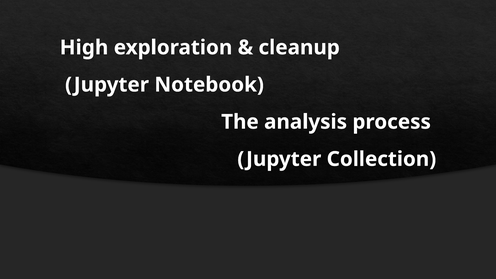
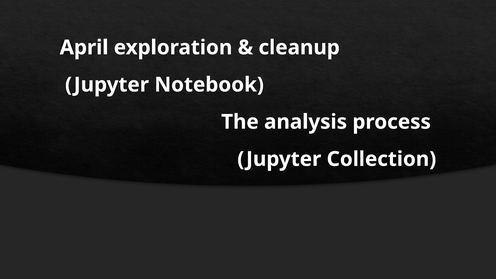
High: High -> April (84, 48)
